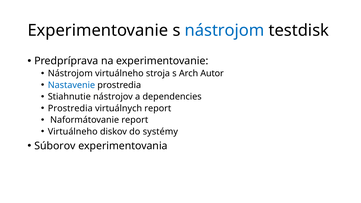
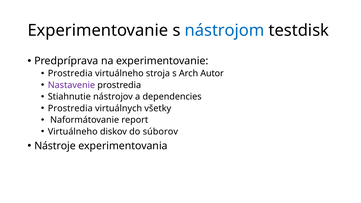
Nástrojom: Nástrojom -> Prostredia (70, 73)
Nastavenie colour: blue -> purple (71, 85)
virtuálnych report: report -> všetky (158, 108)
systémy: systémy -> súborov (160, 132)
Súborov: Súborov -> Nástroje (55, 146)
